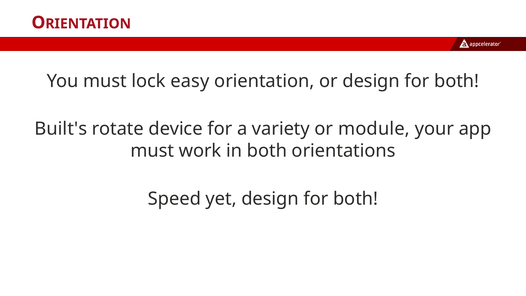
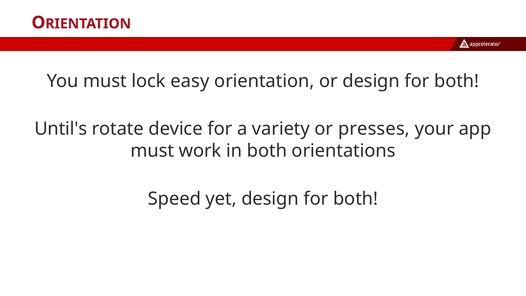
Built's: Built's -> Until's (61, 129)
module: module -> presses (374, 129)
